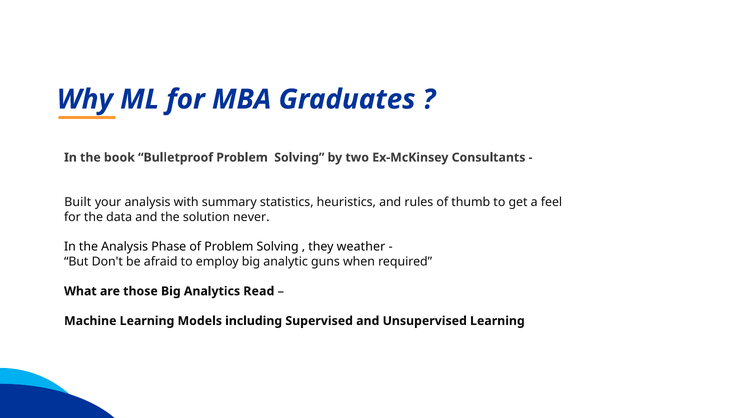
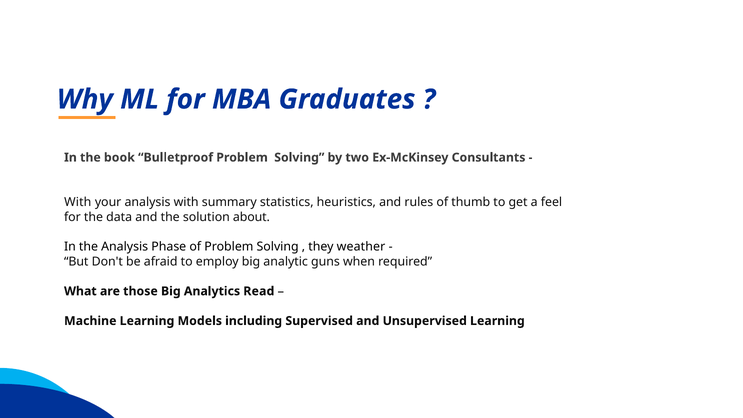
Built: Built -> With (78, 202)
never: never -> about (251, 217)
